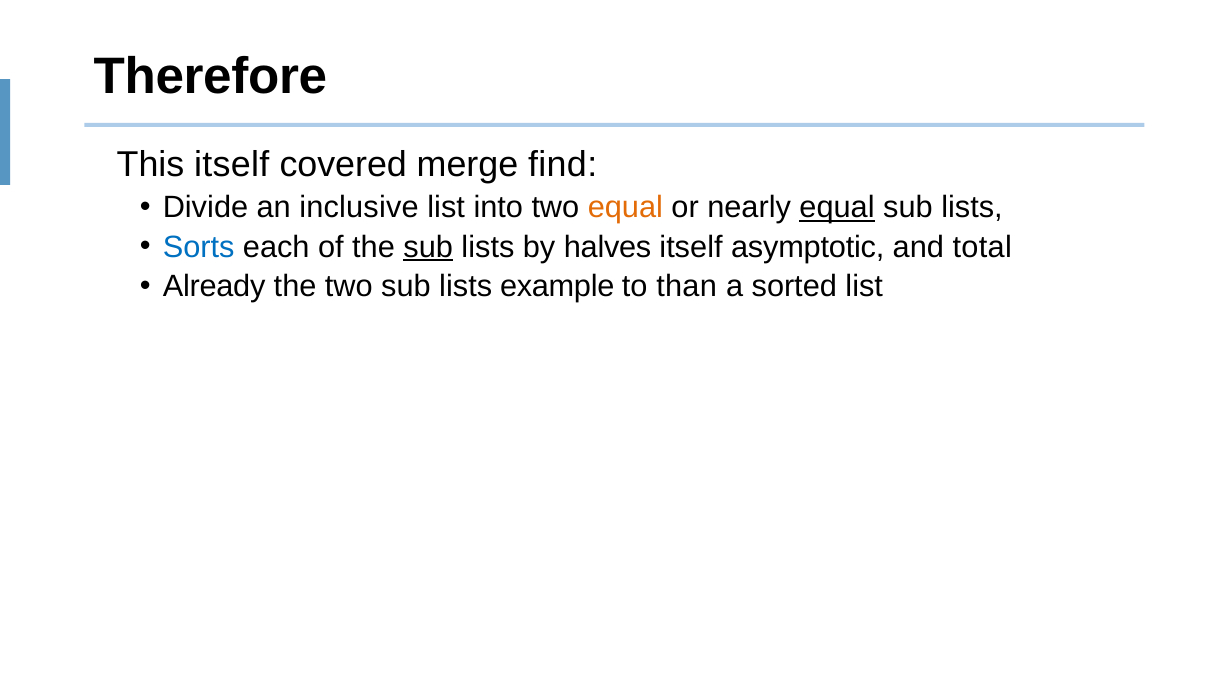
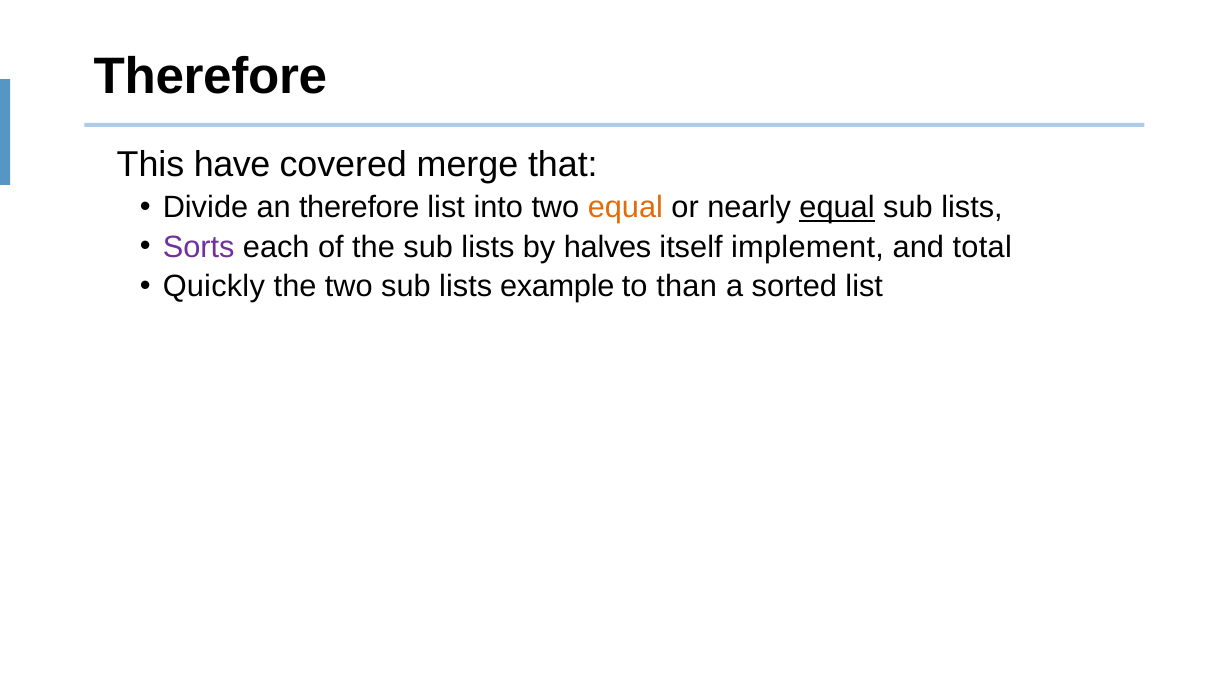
This itself: itself -> have (232, 165)
find: find -> that (563, 165)
an inclusive: inclusive -> therefore (359, 207)
Sorts colour: blue -> purple (199, 247)
sub underline: present -> none (428, 247)
asymptotic: asymptotic -> implement (807, 247)
Already: Already -> Quickly (214, 286)
